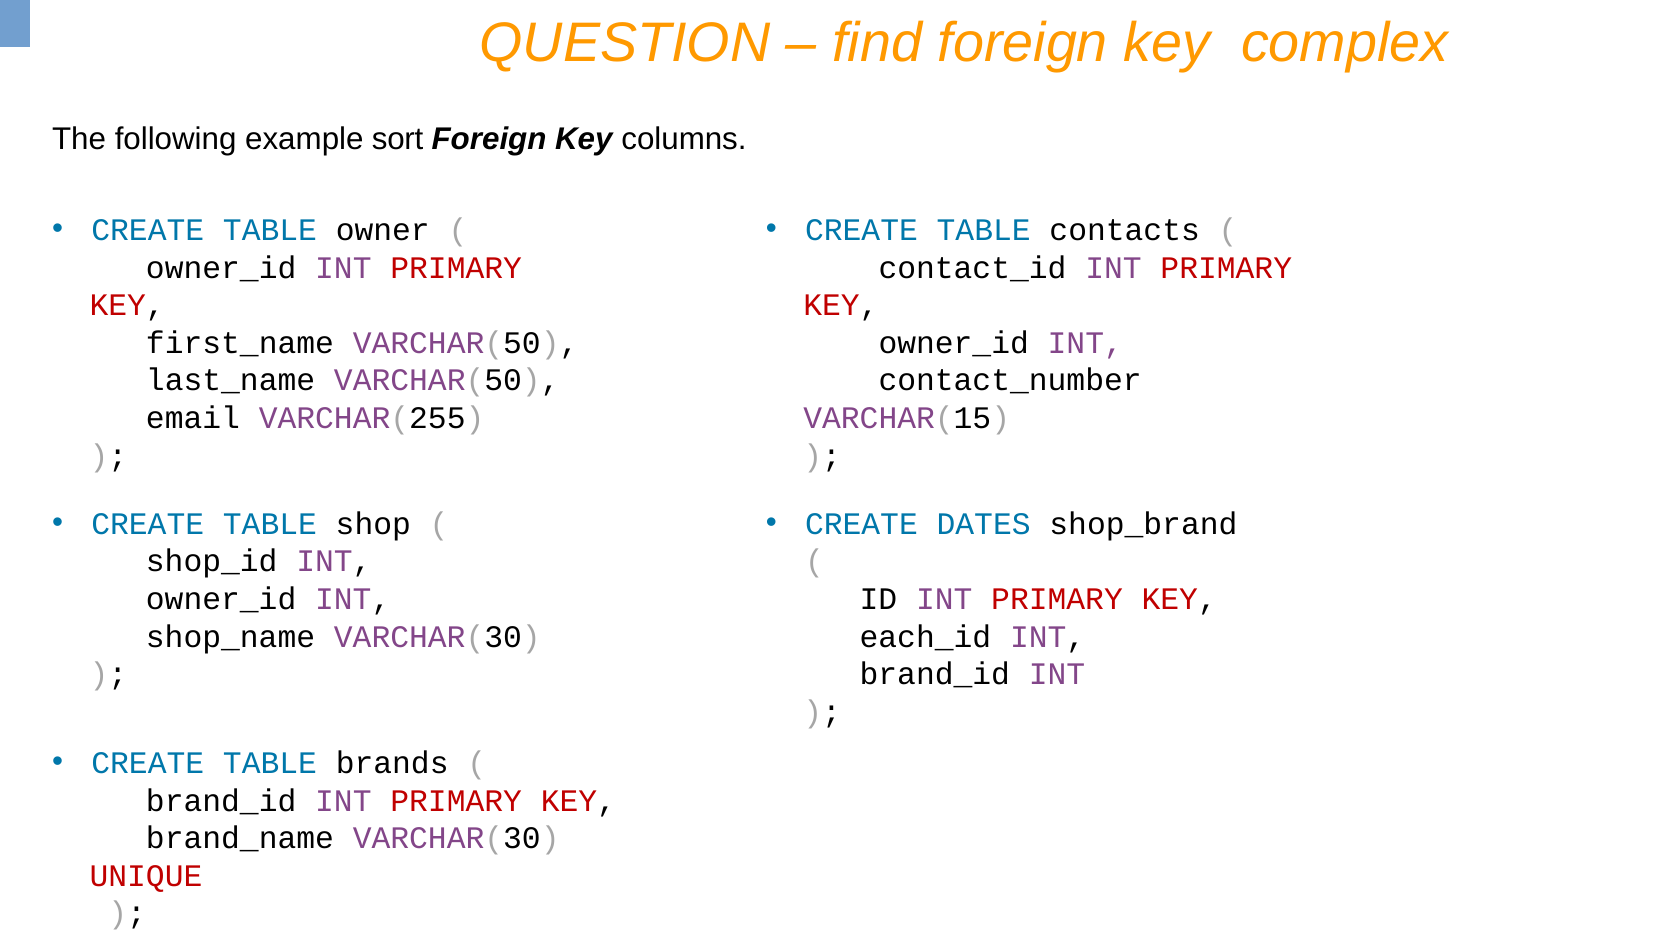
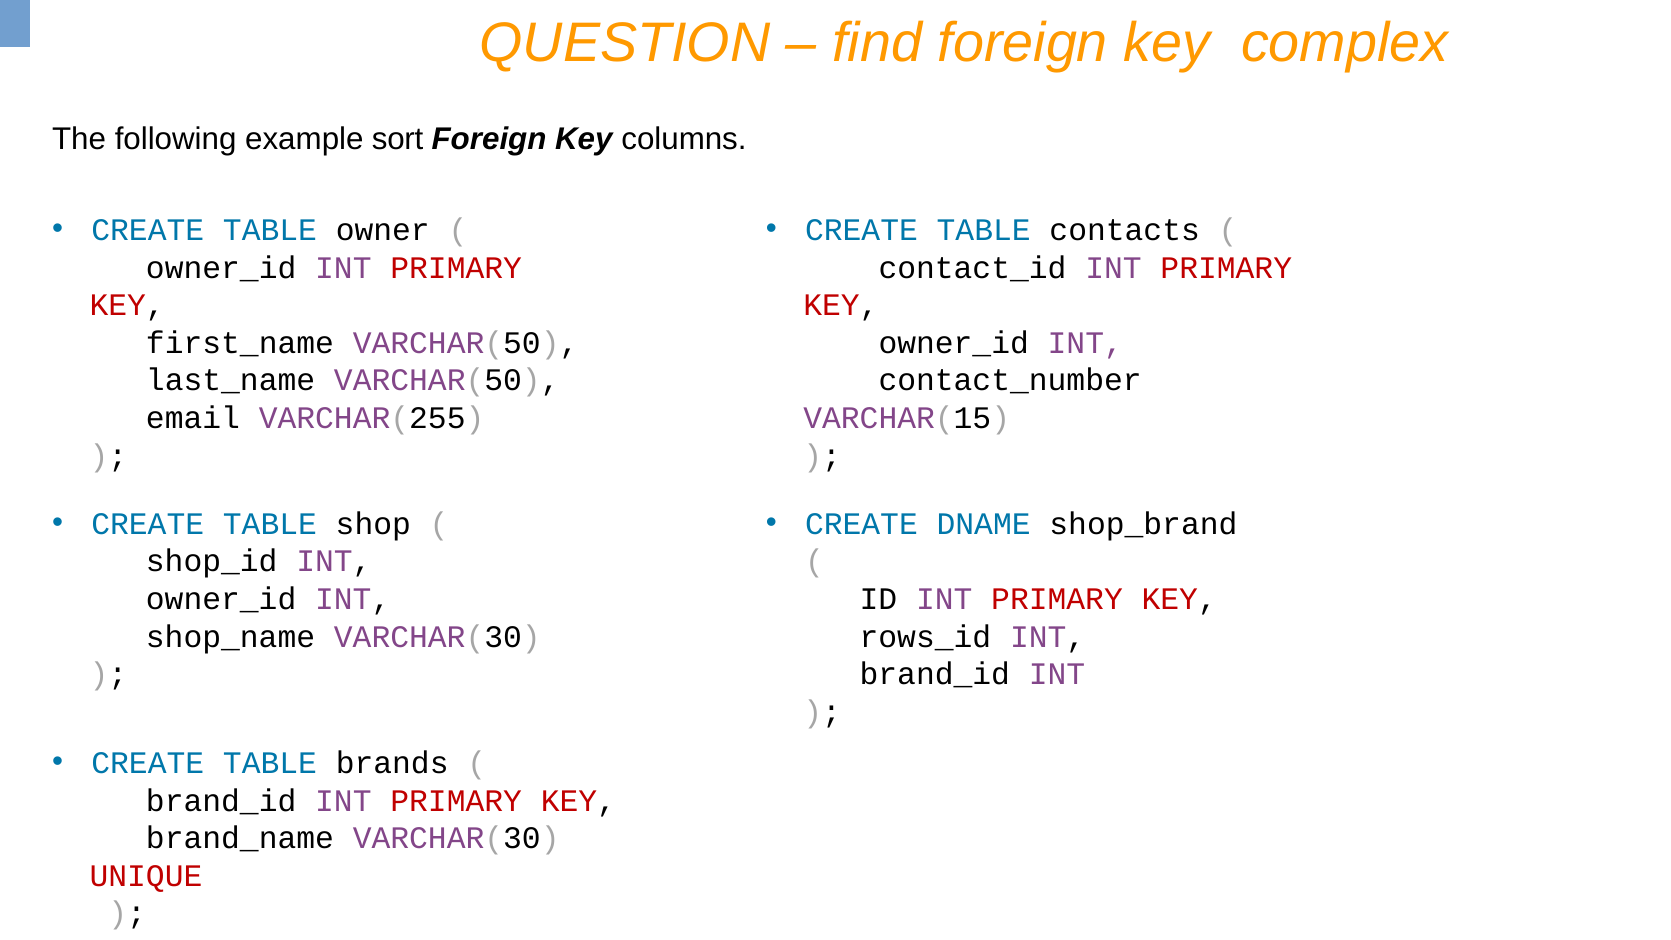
DATES: DATES -> DNAME (984, 524)
each_id: each_id -> rows_id (925, 637)
